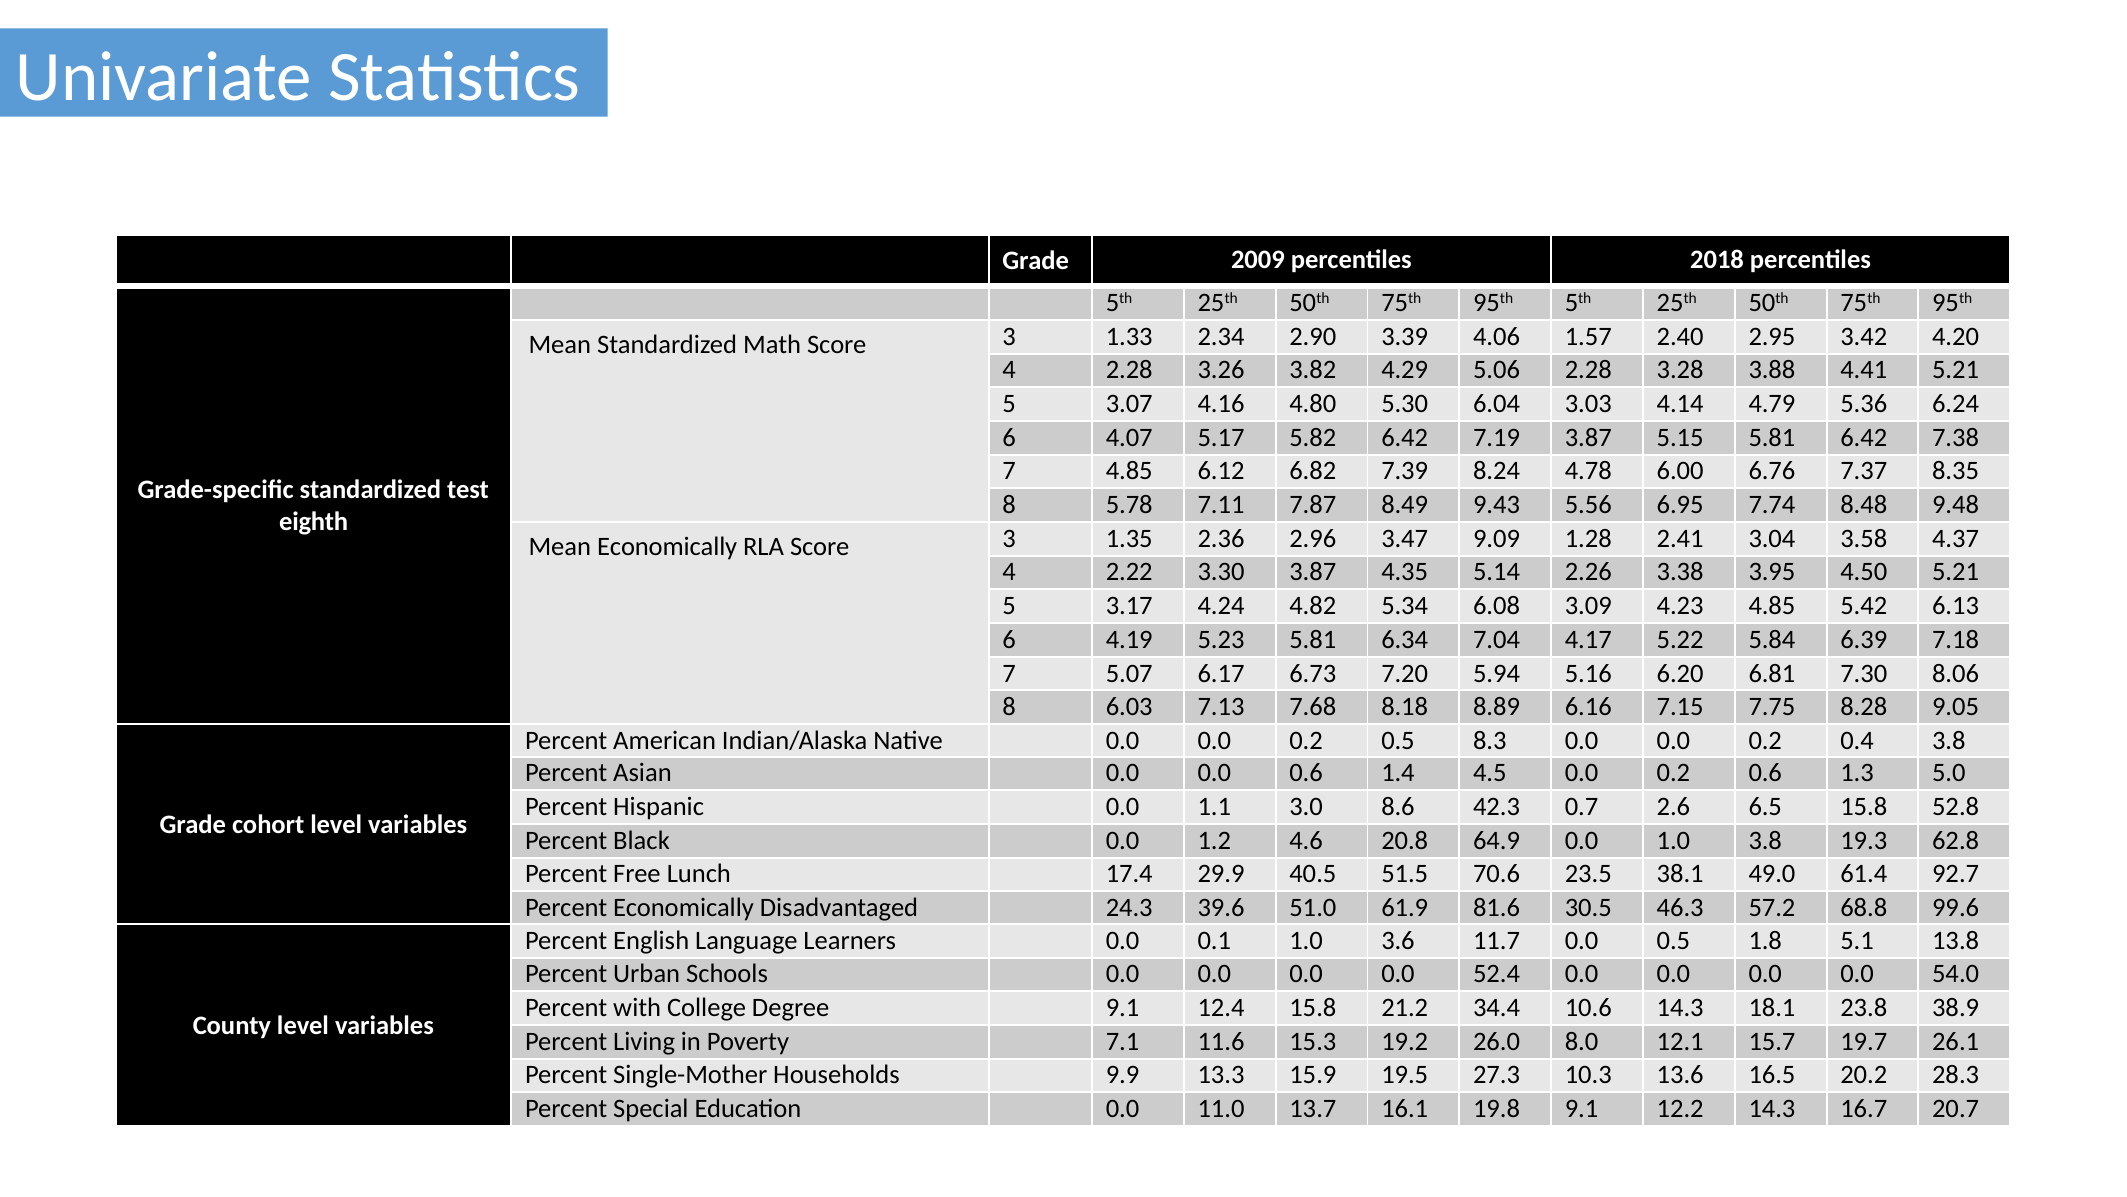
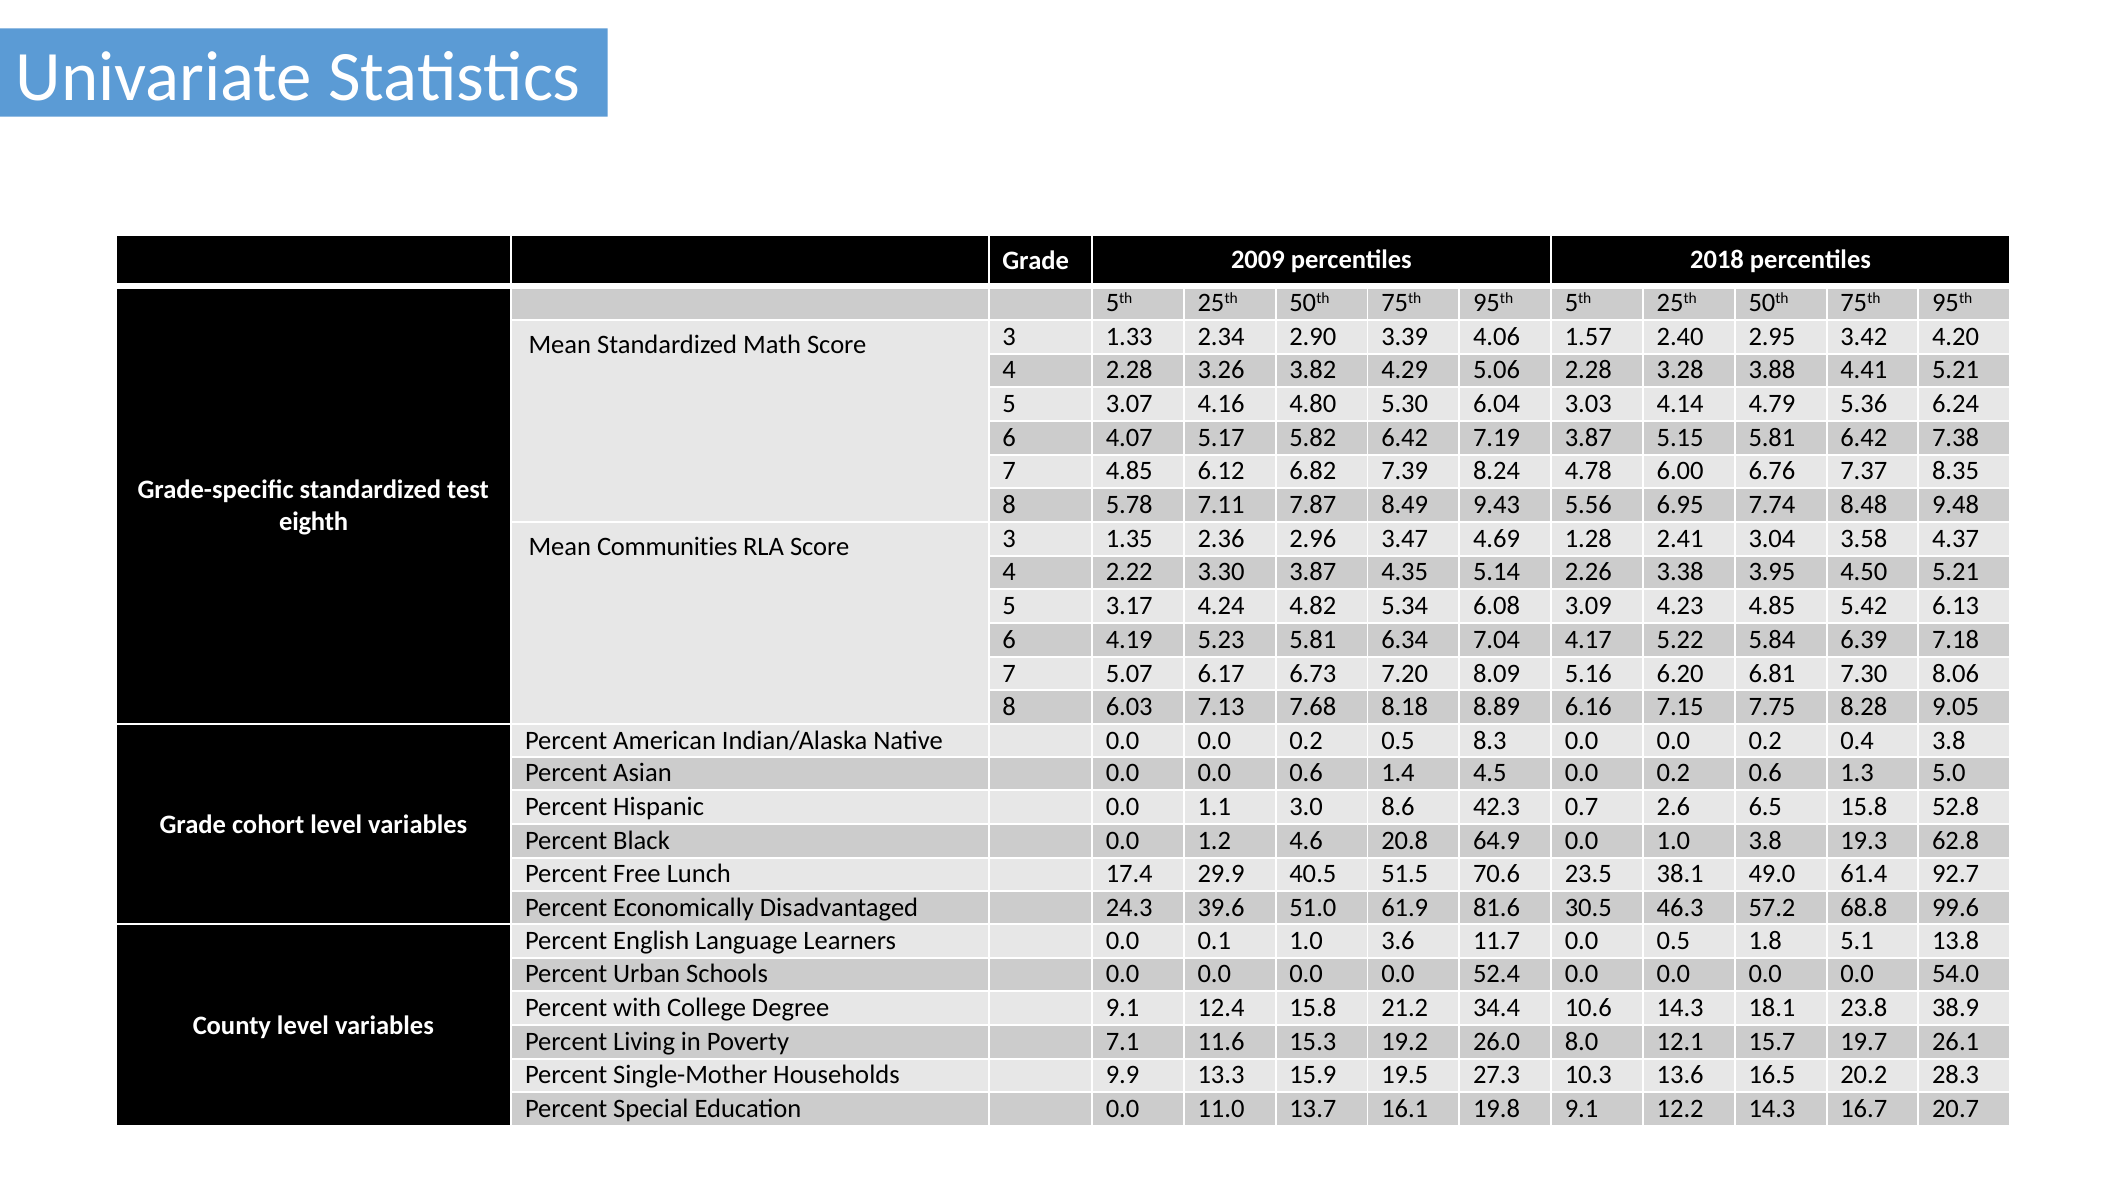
Mean Economically: Economically -> Communities (667, 547)
9.09: 9.09 -> 4.69 (1497, 538)
5.94: 5.94 -> 8.09 (1497, 673)
